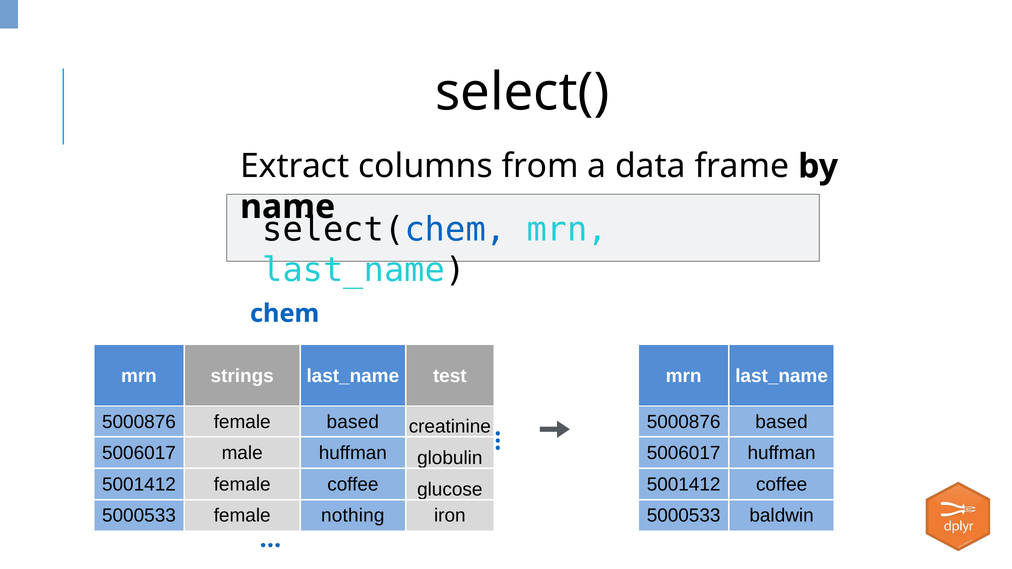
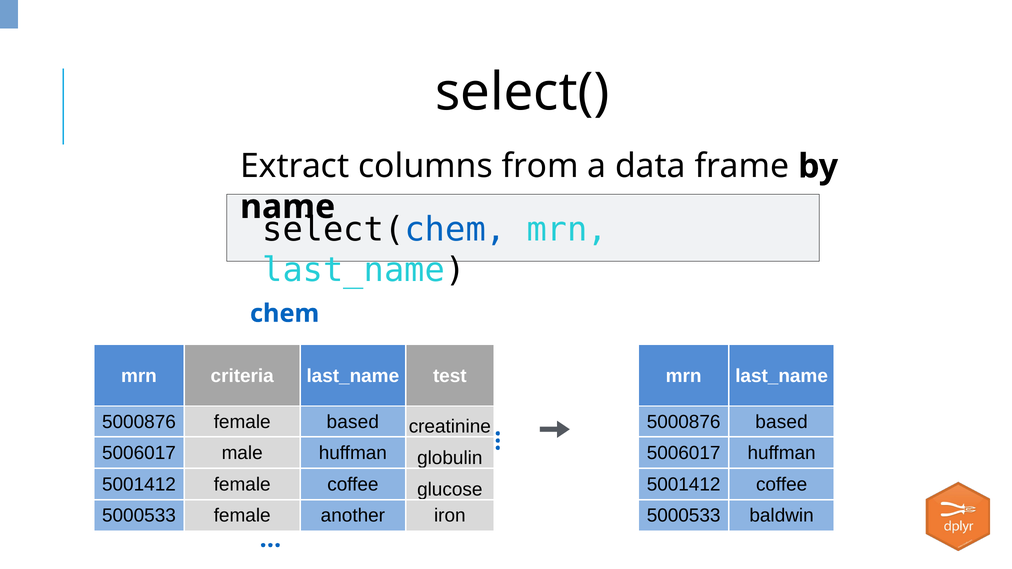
strings: strings -> criteria (242, 376)
nothing: nothing -> another (353, 516)
